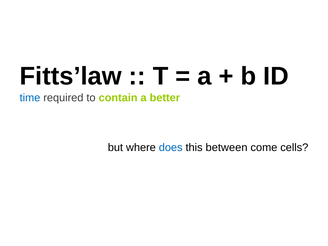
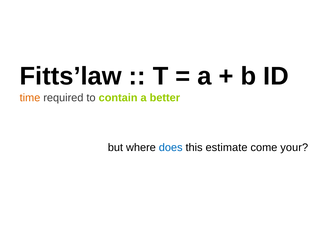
time colour: blue -> orange (30, 98)
between: between -> estimate (227, 148)
cells: cells -> your (294, 148)
